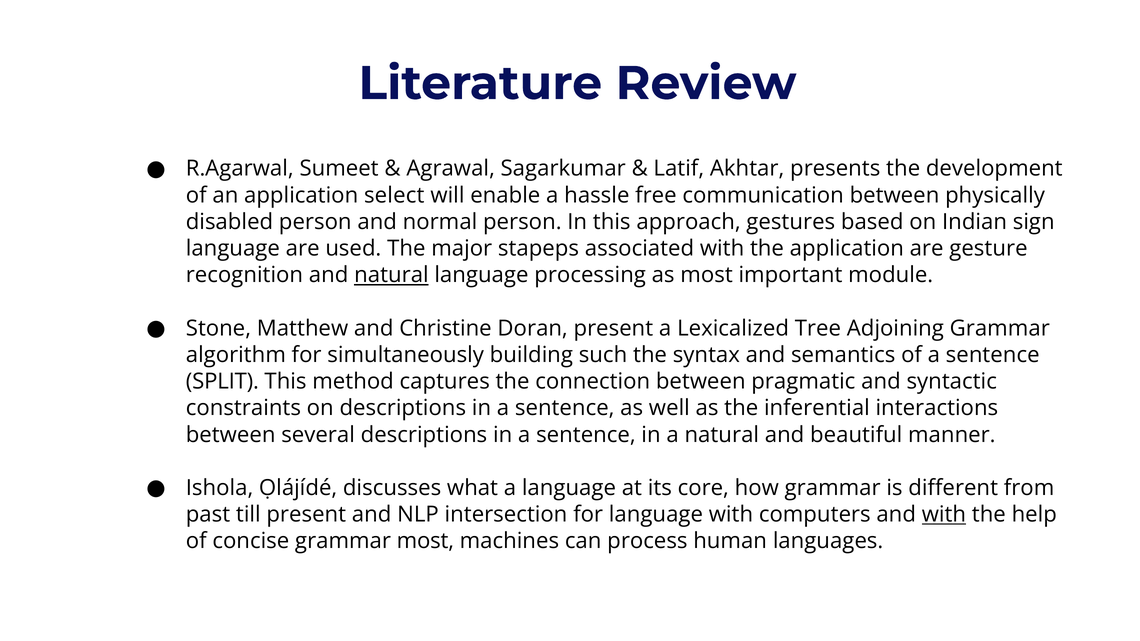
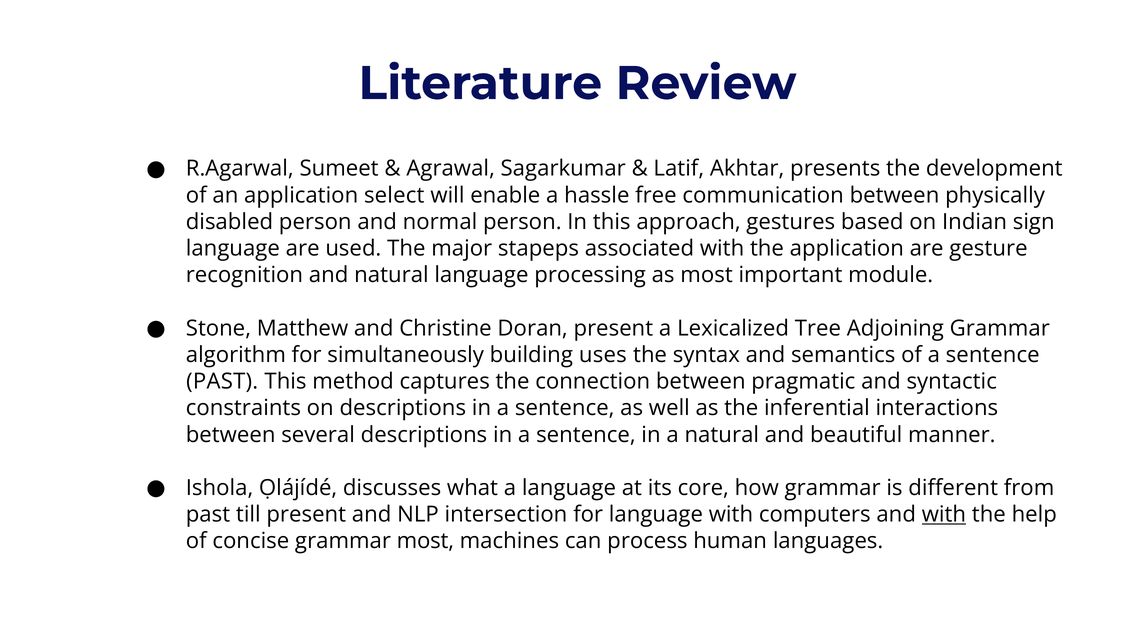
natural underline: present -> none (391, 275)
such: such -> uses (603, 355)
SPLIT: SPLIT -> PAST (222, 382)
